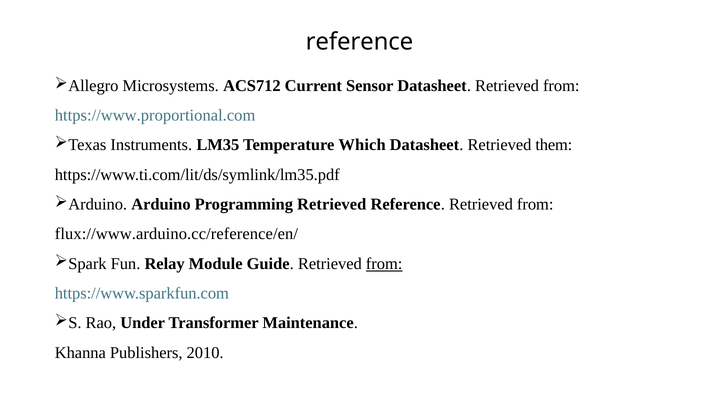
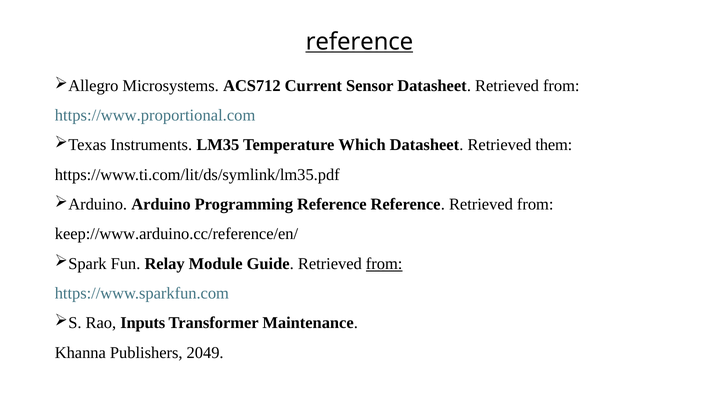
reference underline: none -> present (359, 42)
Programming Retrieved: Retrieved -> Reference (332, 204)
flux://www.arduino.cc/reference/en/: flux://www.arduino.cc/reference/en/ -> keep://www.arduino.cc/reference/en/ (176, 234)
Under: Under -> Inputs (143, 323)
2010: 2010 -> 2049 (205, 352)
